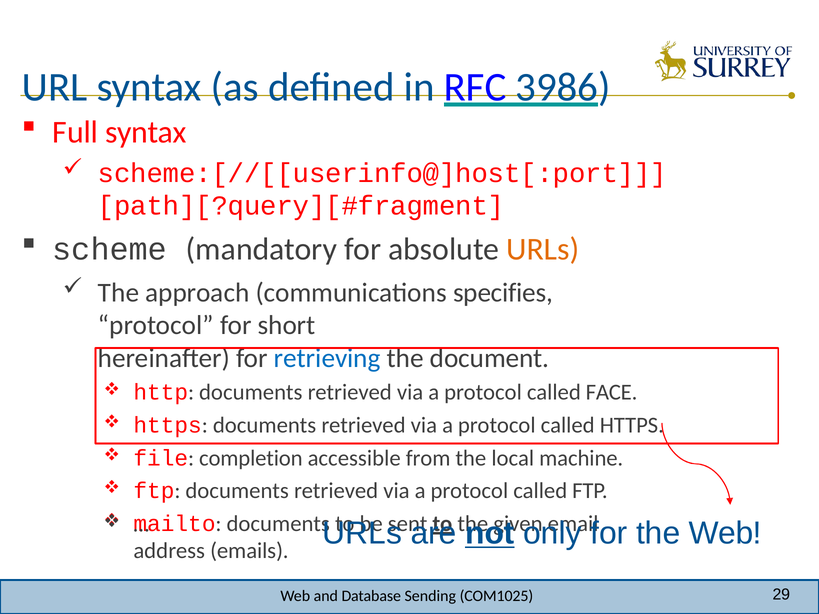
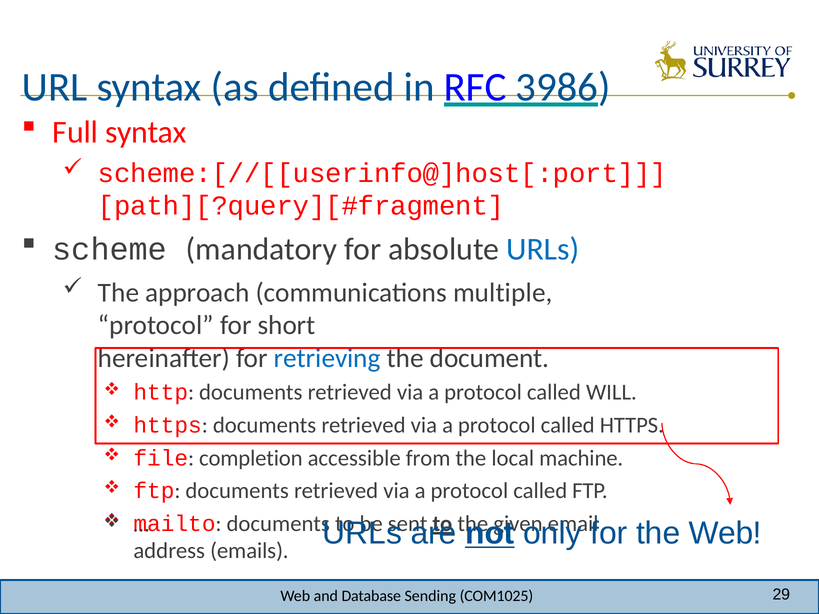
URLs colour: orange -> blue (543, 249)
specifies: specifies -> multiple (503, 293)
FACE: FACE -> WILL (611, 393)
